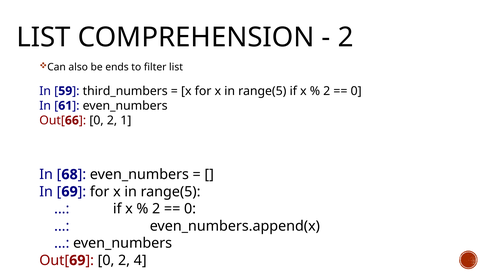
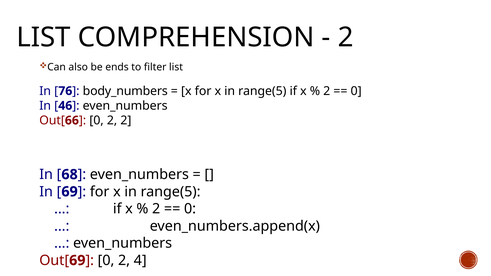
59: 59 -> 76 (65, 91)
third_numbers: third_numbers -> body_numbers (125, 91)
61: 61 -> 46 (65, 106)
2 1: 1 -> 2 (126, 120)
